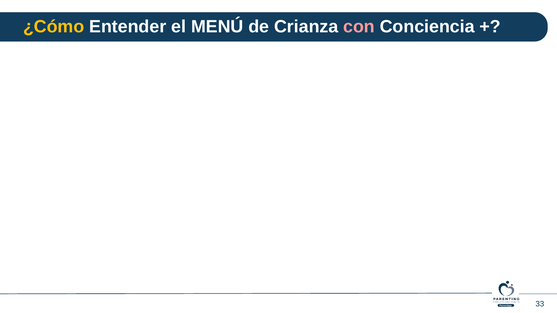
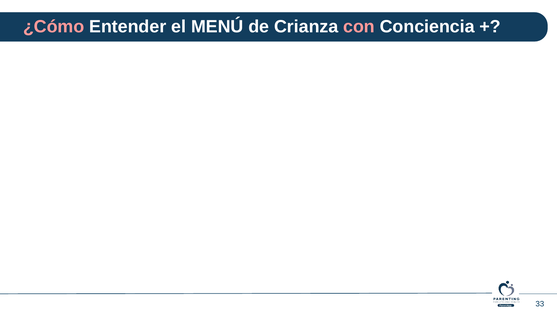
¿Cómo colour: yellow -> pink (54, 27)
